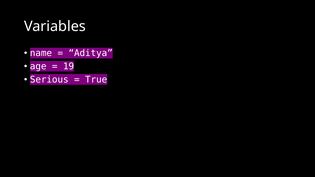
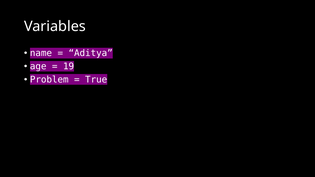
Serious: Serious -> Problem (49, 80)
